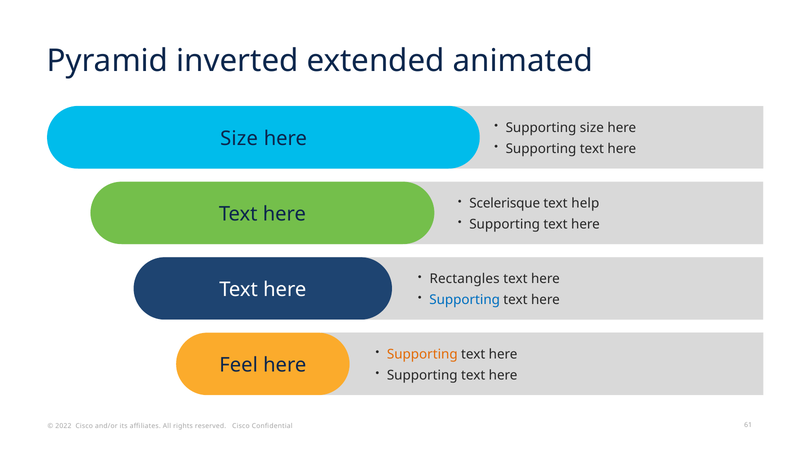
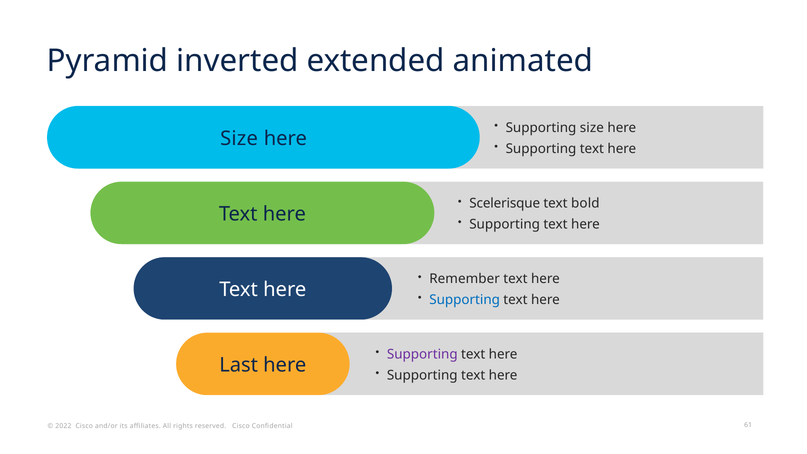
help: help -> bold (585, 203)
Rectangles: Rectangles -> Remember (465, 279)
Supporting colour: orange -> purple (422, 354)
Feel: Feel -> Last (239, 365)
